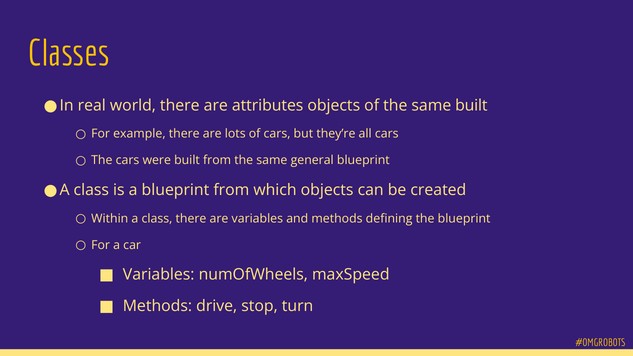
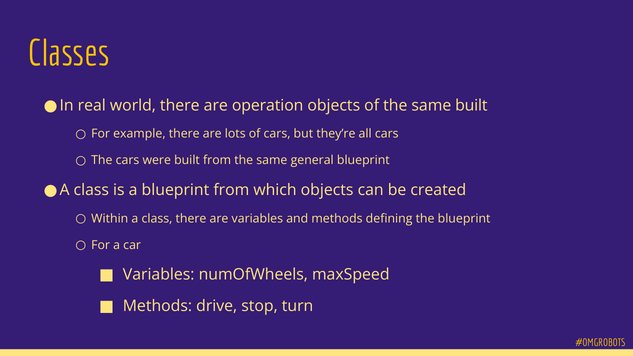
attributes: attributes -> operation (268, 106)
